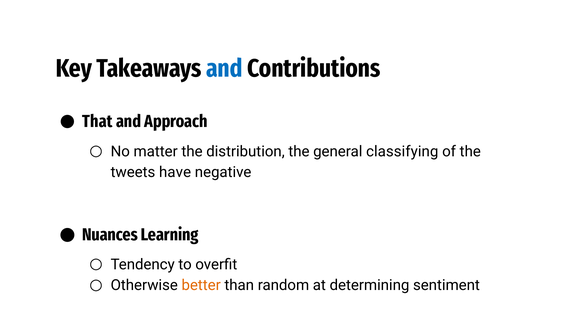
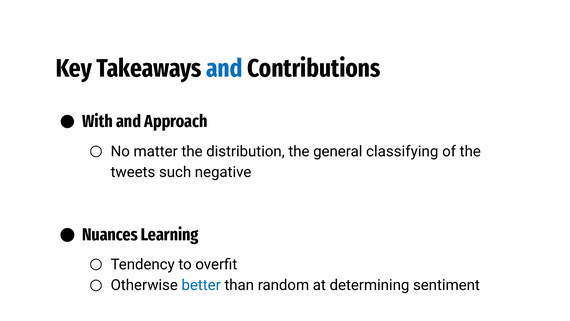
That: That -> With (97, 121)
have: have -> such (175, 172)
better colour: orange -> blue (201, 285)
